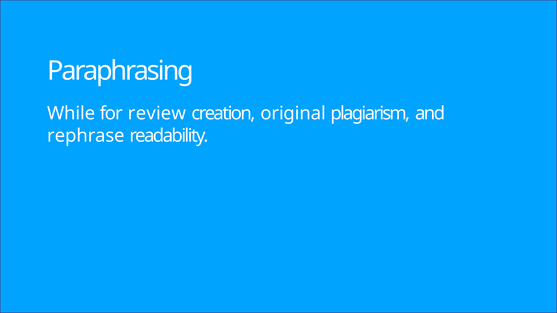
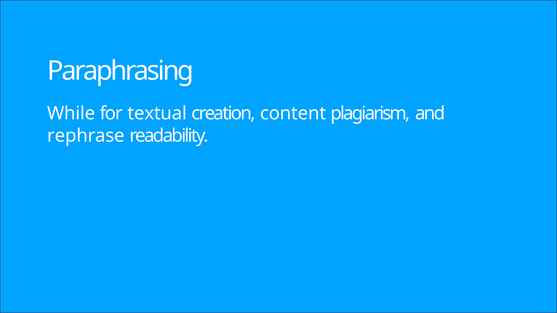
review: review -> textual (157, 113)
original: original -> content (293, 113)
